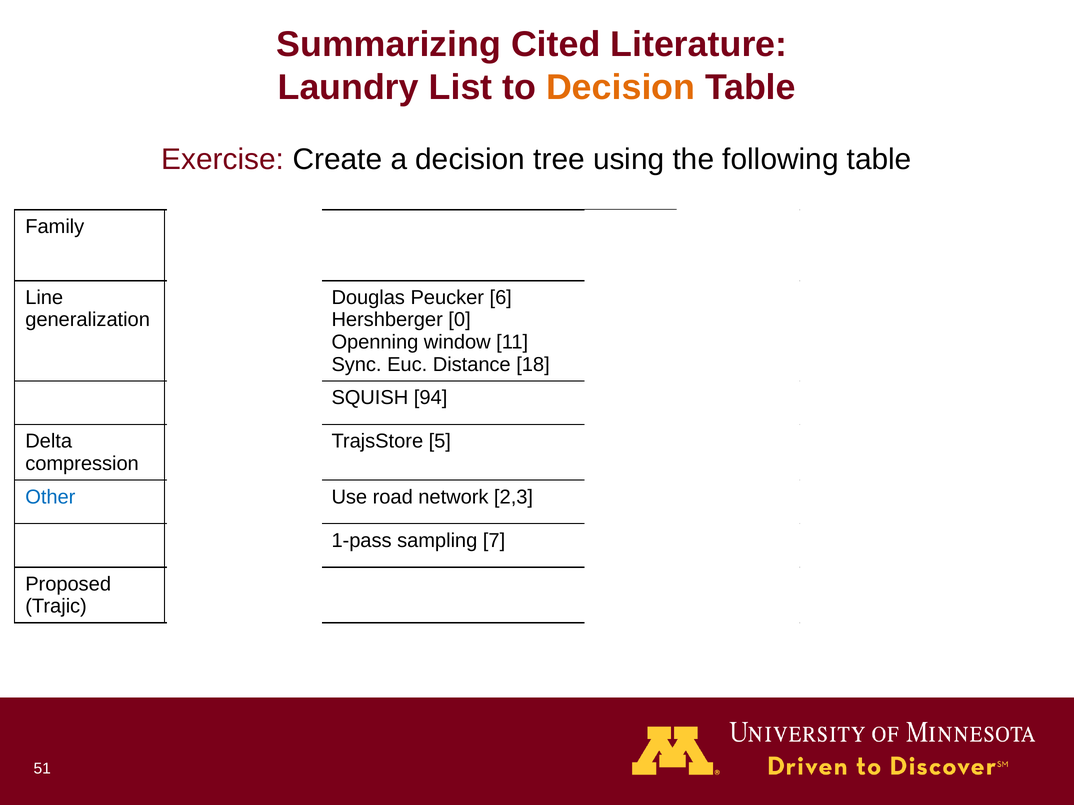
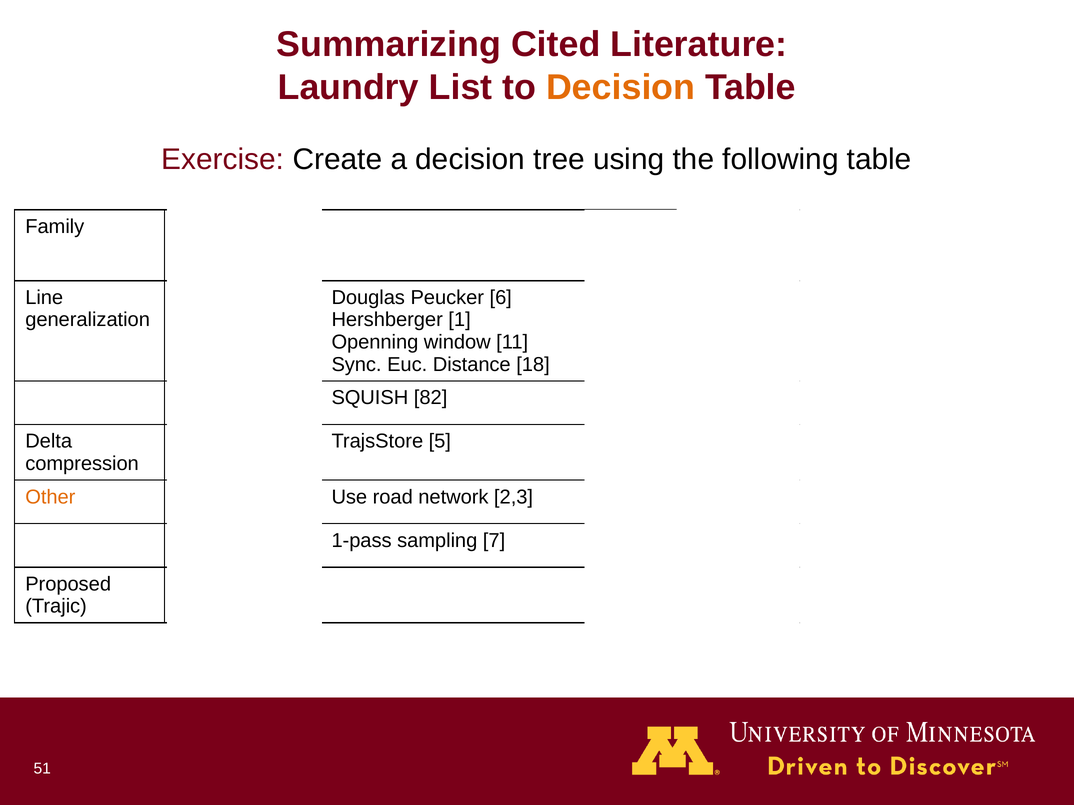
0: 0 -> 1 (460, 320)
94: 94 -> 82 (431, 398)
Other colour: blue -> orange (50, 497)
